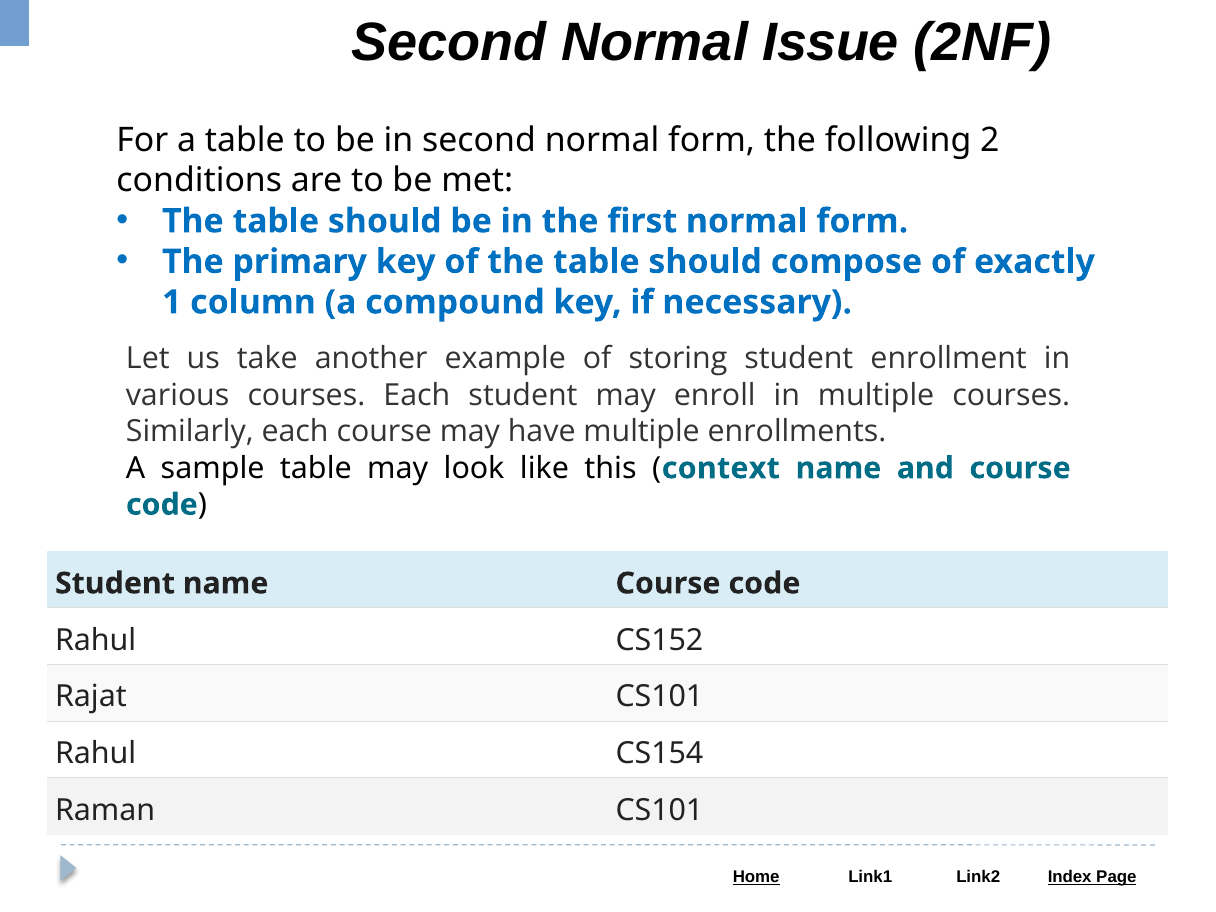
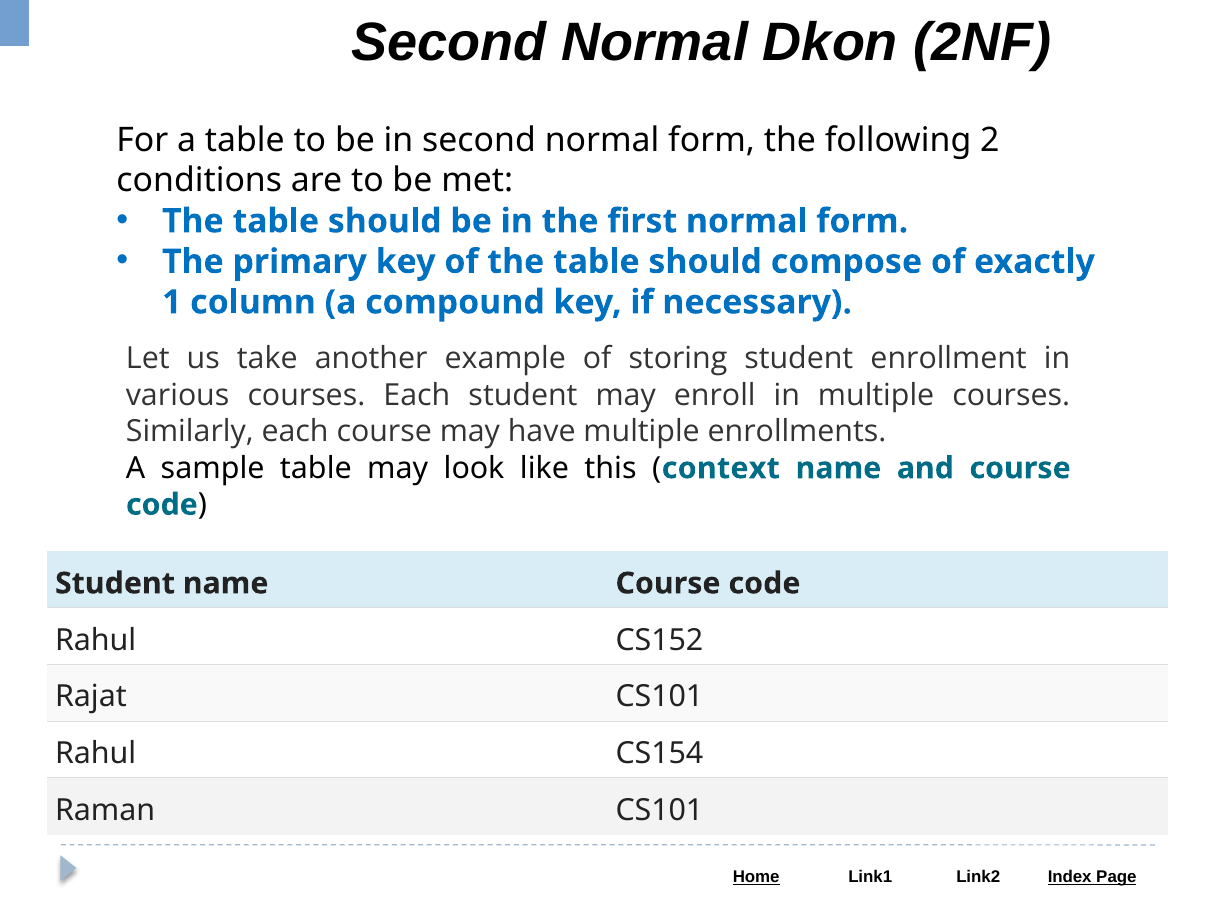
Issue: Issue -> Dkon (830, 42)
